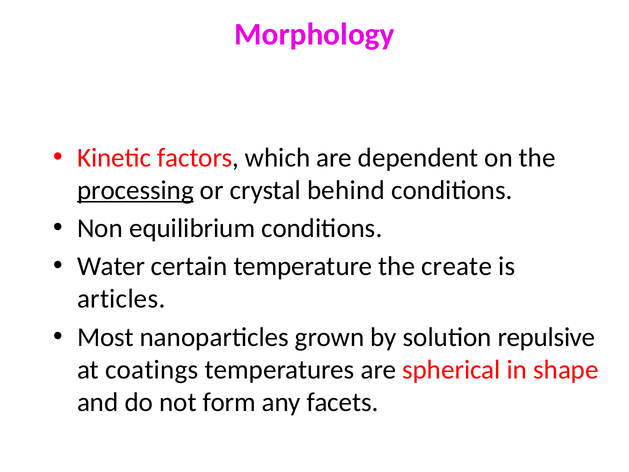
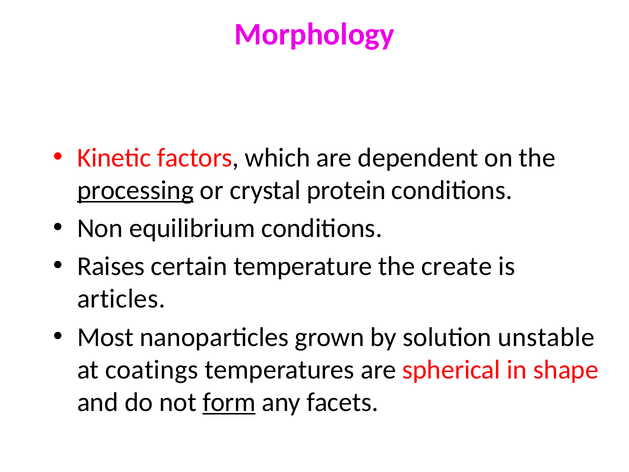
behind: behind -> protein (346, 190)
Water: Water -> Raises (111, 266)
repulsive: repulsive -> unstable (546, 337)
form underline: none -> present (229, 402)
